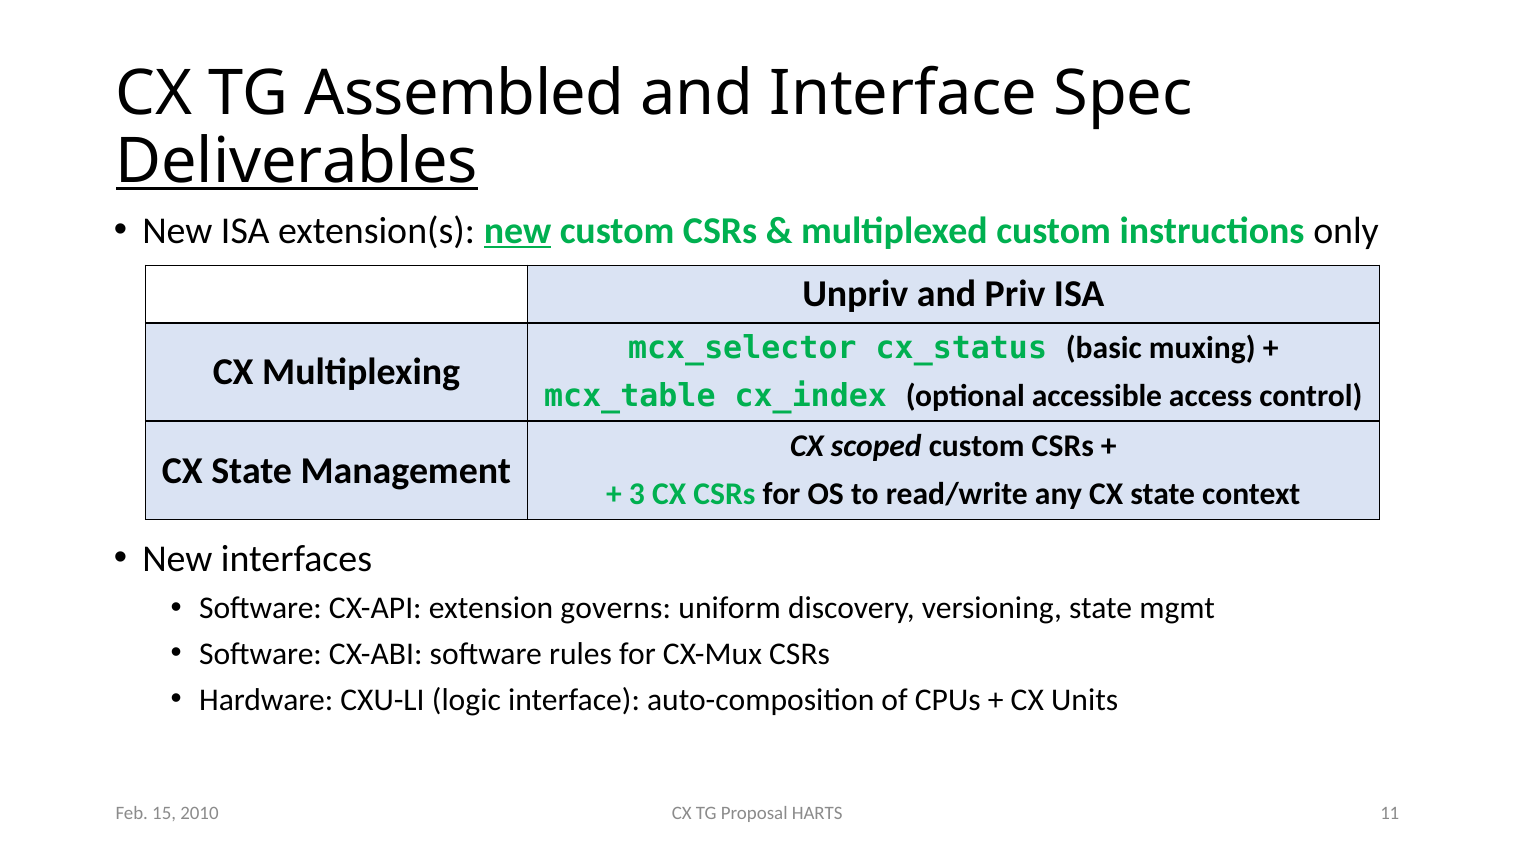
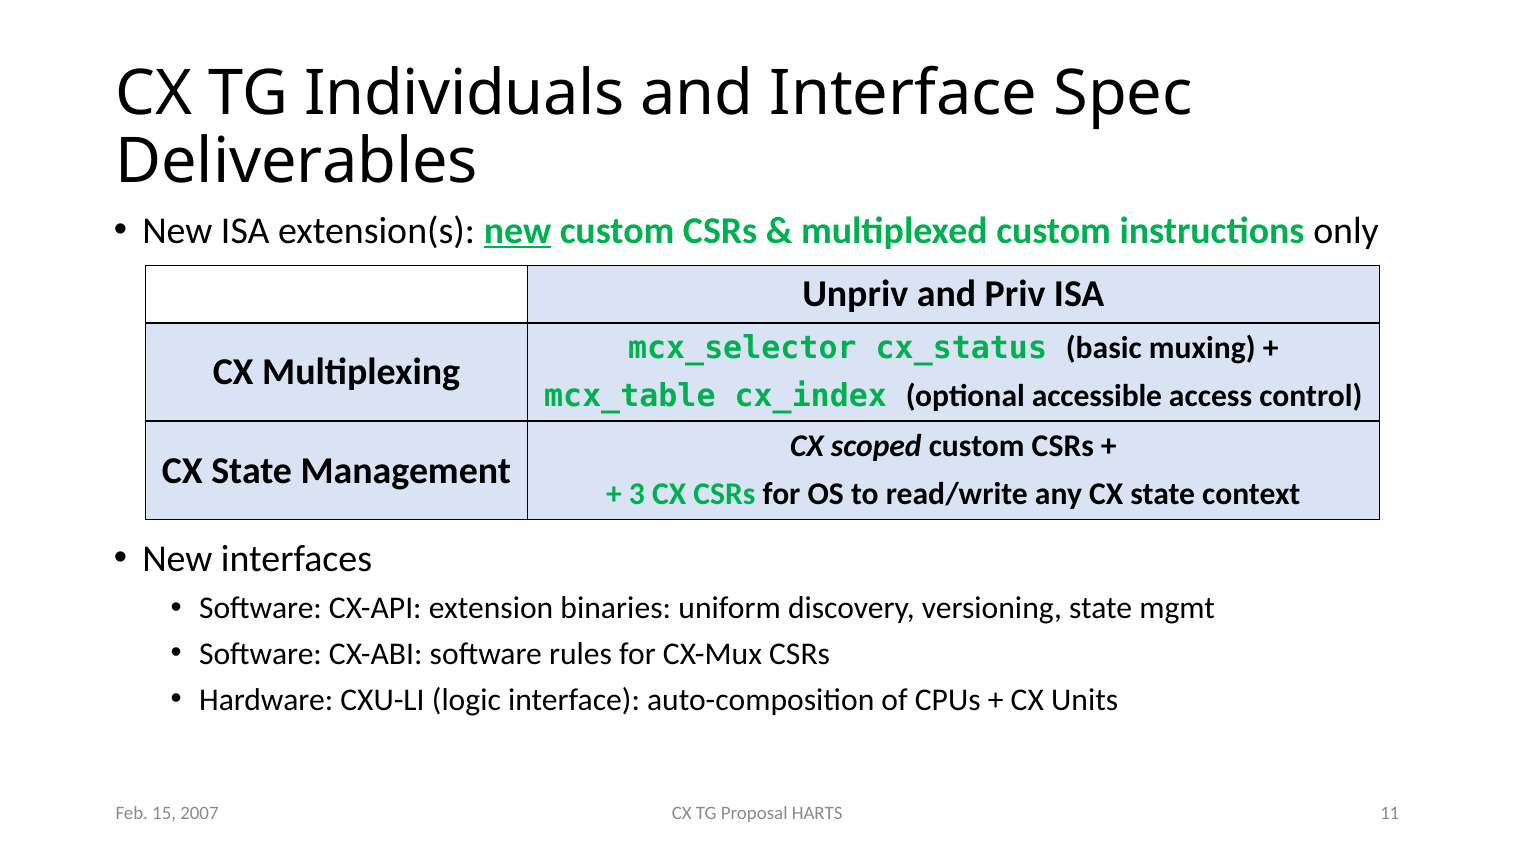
Assembled: Assembled -> Individuals (464, 93)
Deliverables underline: present -> none (297, 161)
governs: governs -> binaries (616, 609)
2010: 2010 -> 2007 (199, 814)
